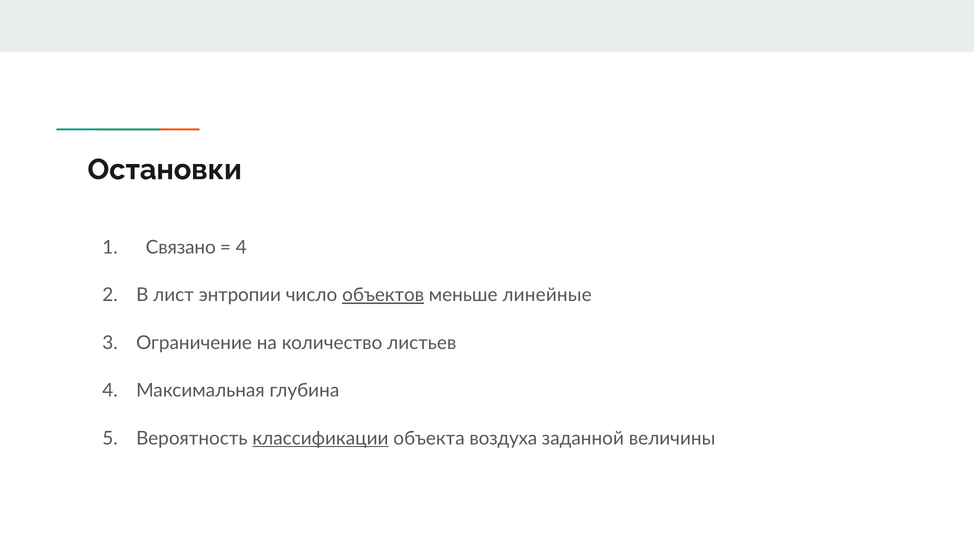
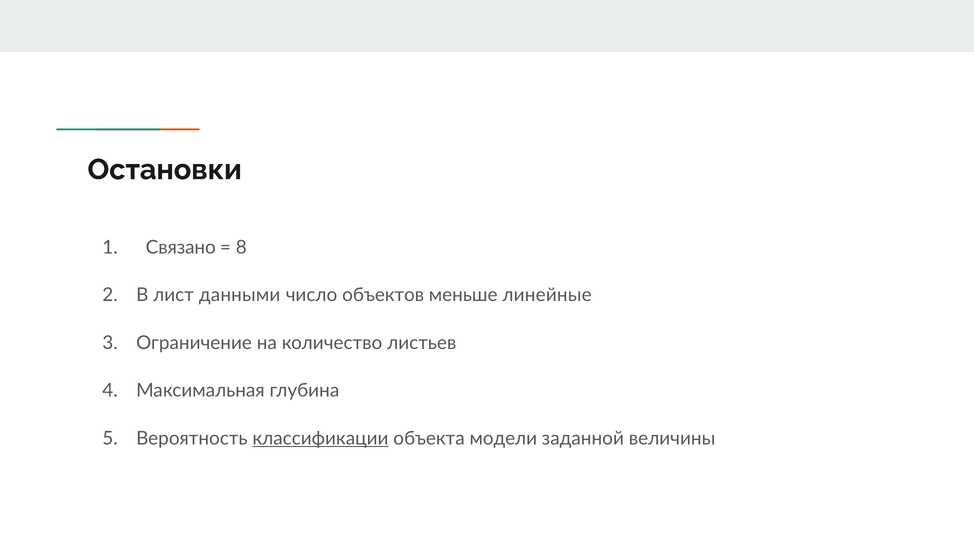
4: 4 -> 8 (241, 247)
энтропии: энтропии -> данными (240, 295)
объектов underline: present -> none (383, 295)
воздуха: воздуха -> модели (503, 438)
